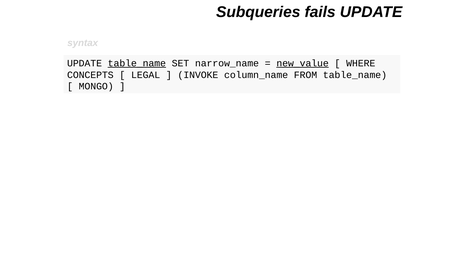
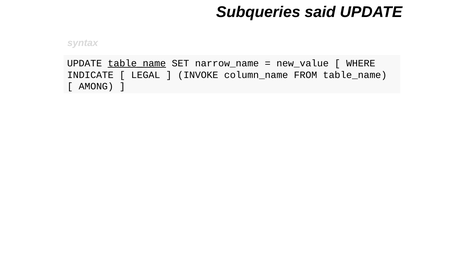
fails: fails -> said (320, 12)
new_value underline: present -> none (303, 63)
CONCEPTS: CONCEPTS -> INDICATE (90, 75)
MONGO: MONGO -> AMONG (96, 86)
